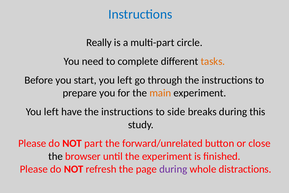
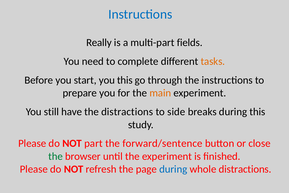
circle: circle -> fields (190, 43)
start you left: left -> this (125, 80)
left: left -> still (51, 112)
have the instructions: instructions -> distractions (127, 112)
forward/unrelated: forward/unrelated -> forward/sentence (162, 143)
the colour: black -> green (56, 156)
during colour: purple -> blue (173, 169)
